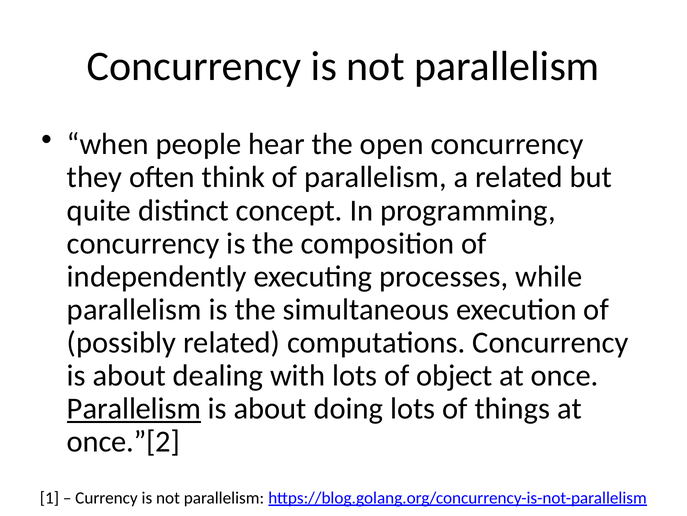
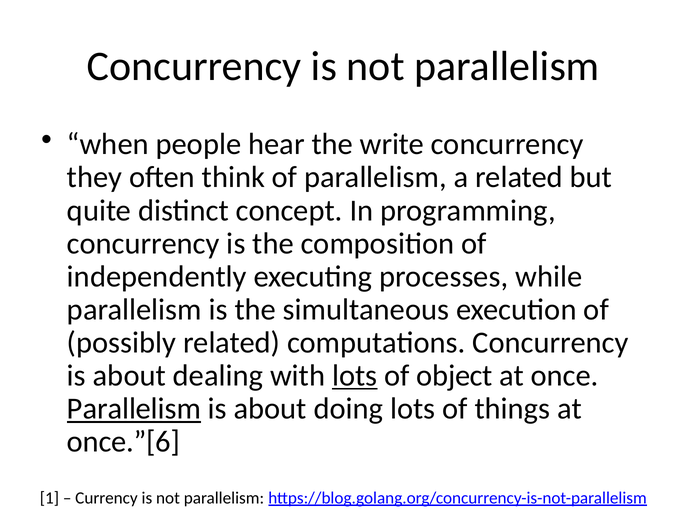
open: open -> write (392, 144)
lots underline: none -> present (355, 375)
once.”[2: once.”[2 -> once.”[6 (123, 441)
